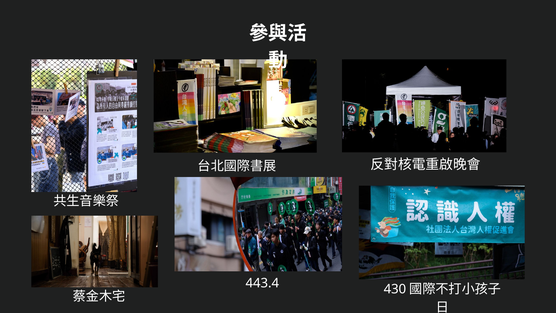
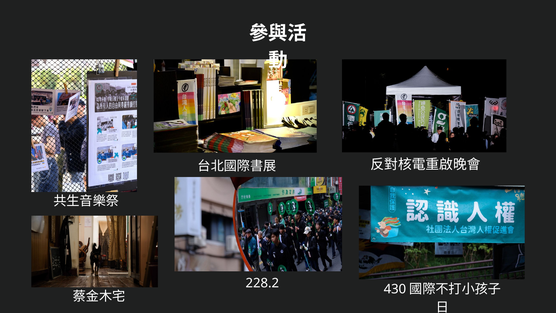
443.4: 443.4 -> 228.2 (262, 283)
